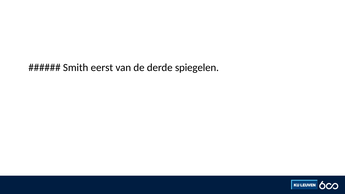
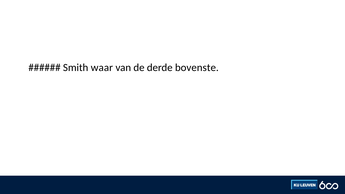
eerst: eerst -> waar (102, 67)
spiegelen: spiegelen -> bovenste (197, 67)
